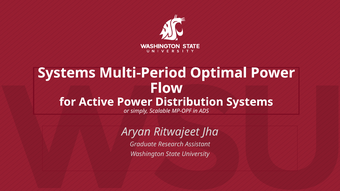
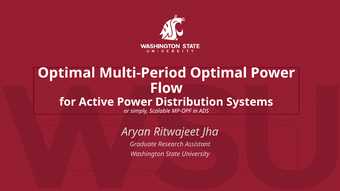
Systems: Systems -> Optimal (67, 73)
